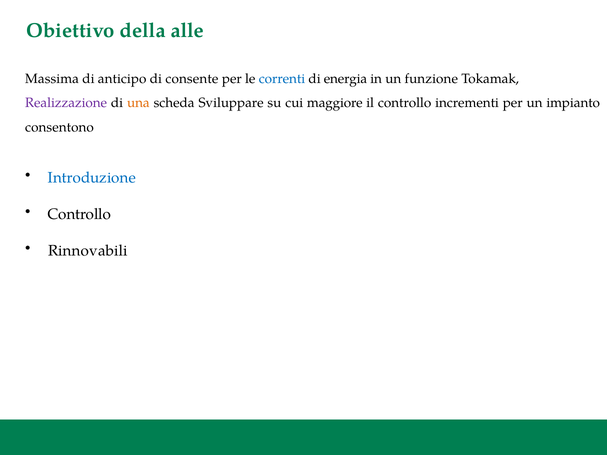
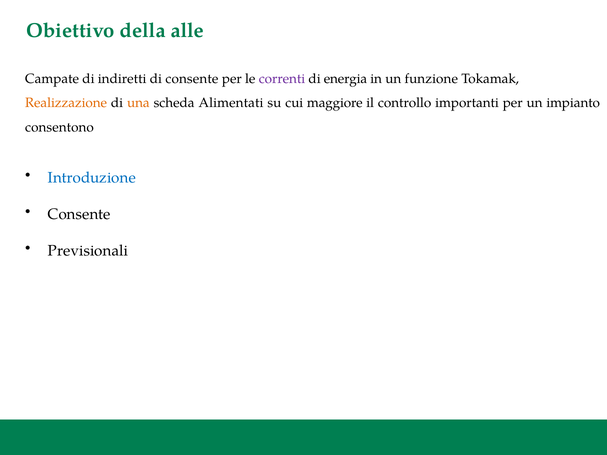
Massima: Massima -> Campate (52, 79)
anticipo: anticipo -> indiretti (122, 79)
correnti colour: blue -> purple (282, 79)
Realizzazione colour: purple -> orange (66, 103)
Sviluppare: Sviluppare -> Alimentati (231, 103)
incrementi: incrementi -> importanti (467, 103)
Controllo: Controllo -> Consente (79, 214)
Rinnovabili: Rinnovabili -> Previsionali (88, 251)
